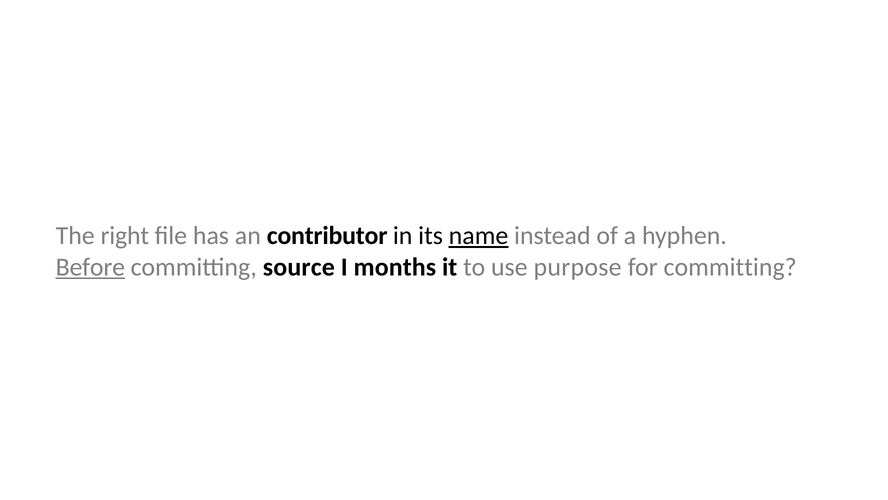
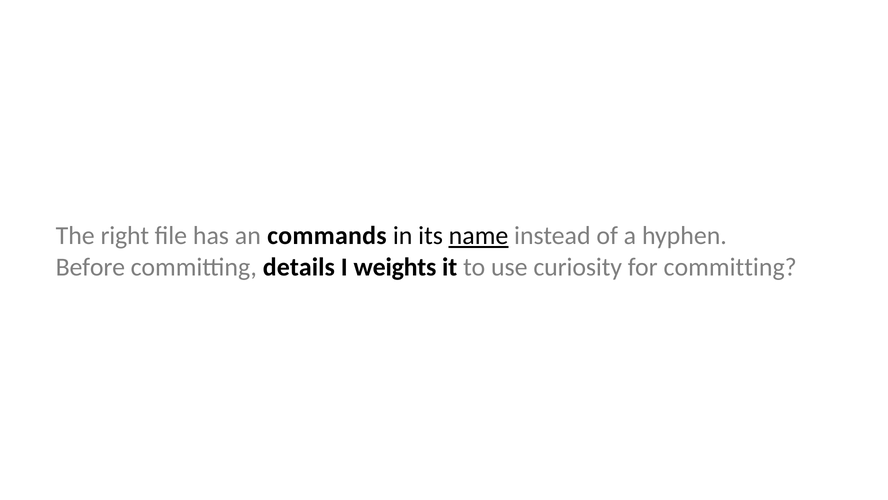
contributor: contributor -> commands (327, 236)
Before underline: present -> none (90, 267)
source: source -> details (299, 267)
months: months -> weights (395, 267)
purpose: purpose -> curiosity (578, 267)
